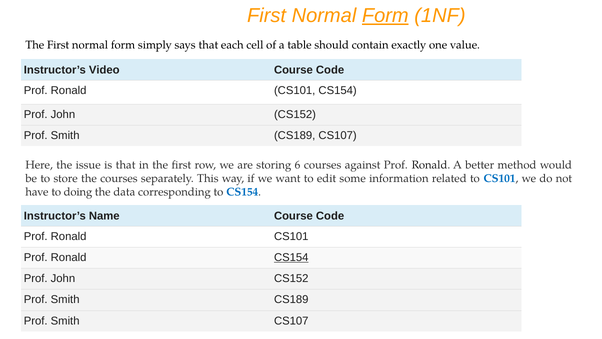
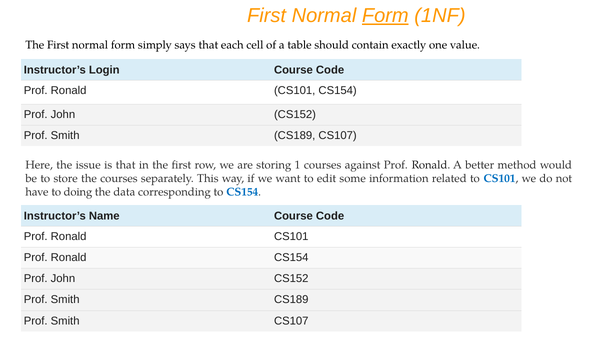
Video: Video -> Login (104, 70)
6: 6 -> 1 (298, 165)
CS154 underline: present -> none (291, 257)
